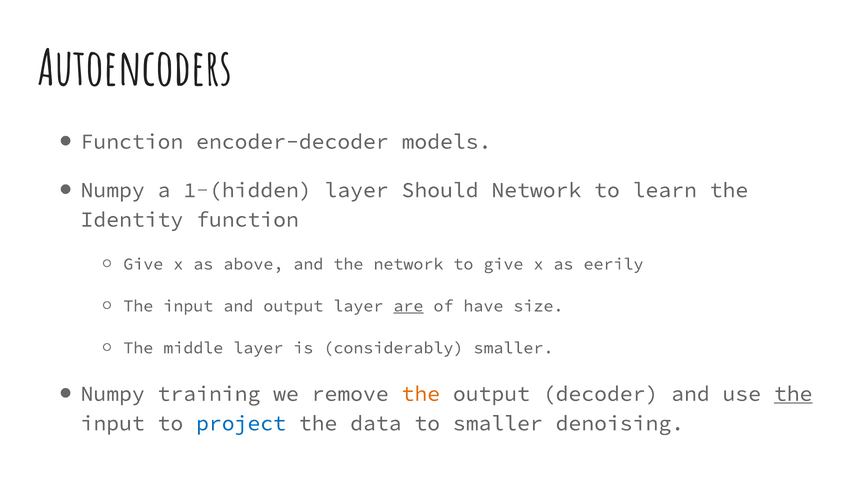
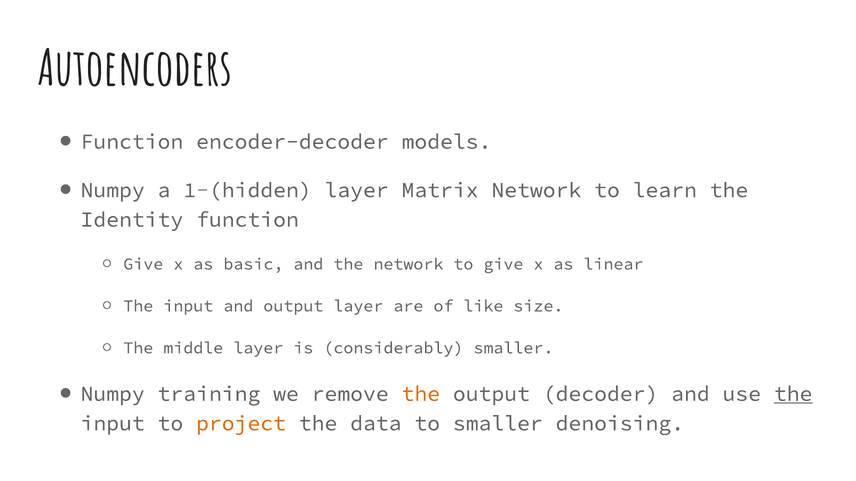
Should: Should -> Matrix (440, 190)
above: above -> basic (253, 264)
eerily: eerily -> linear (613, 264)
are underline: present -> none (408, 306)
have: have -> like (483, 306)
project colour: blue -> orange (241, 424)
